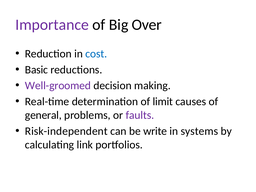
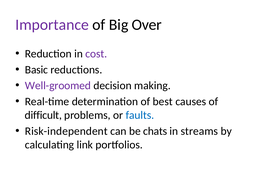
cost colour: blue -> purple (96, 54)
limit: limit -> best (163, 102)
general: general -> difficult (43, 115)
faults colour: purple -> blue (140, 115)
write: write -> chats (155, 131)
systems: systems -> streams (199, 131)
